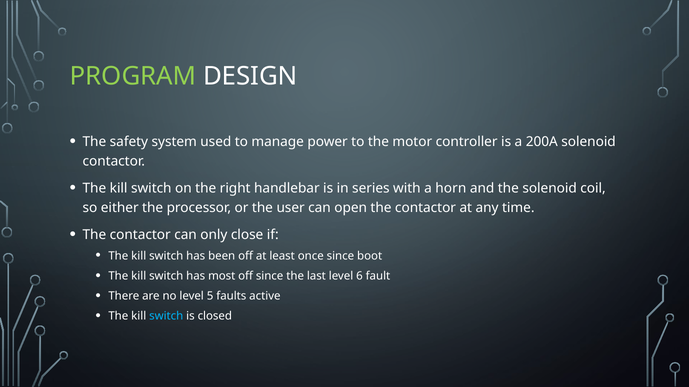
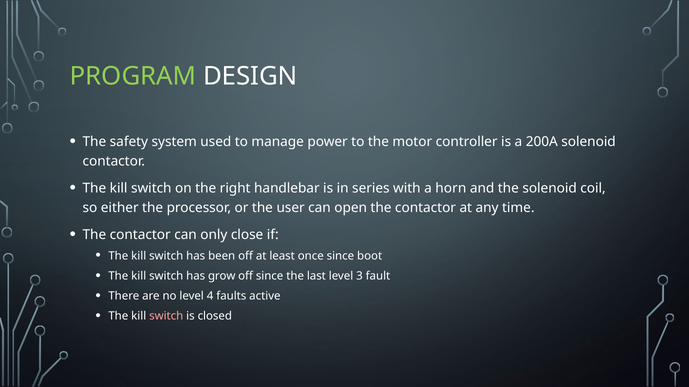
most: most -> grow (222, 276)
6: 6 -> 3 (359, 276)
5: 5 -> 4 (210, 296)
switch colour: light blue -> pink (166, 316)
